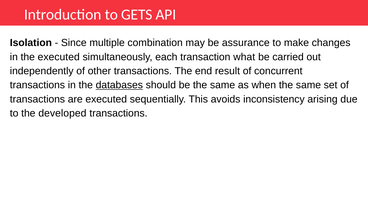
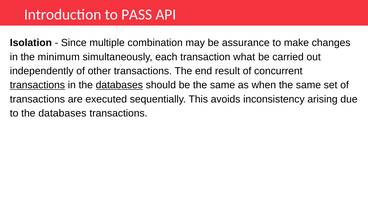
GETS: GETS -> PASS (137, 15)
the executed: executed -> minimum (59, 57)
transactions underline: none -> present (37, 85)
to the developed: developed -> databases (62, 113)
